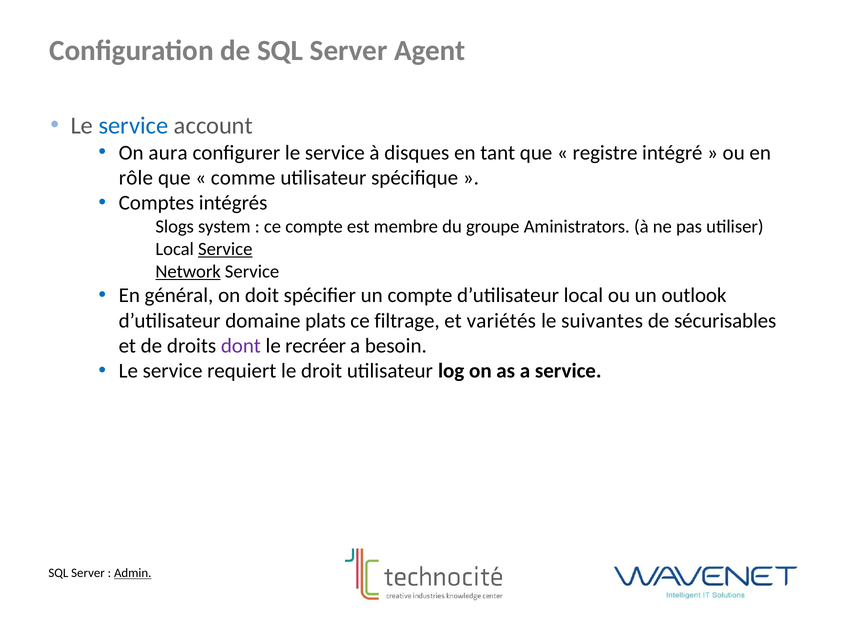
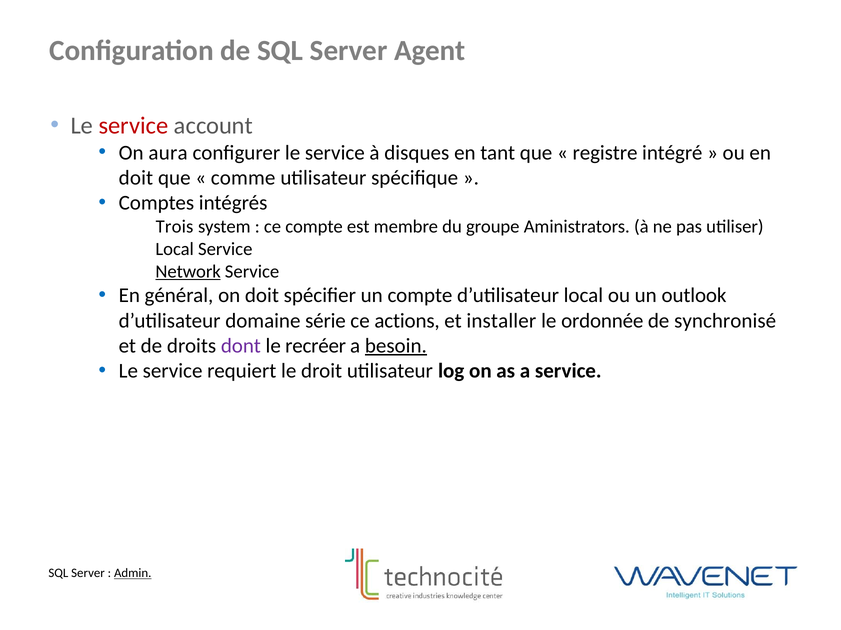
service colour: blue -> red (133, 126)
rôle: rôle -> doit (136, 178)
Slogs: Slogs -> Trois (175, 227)
Service underline: present -> none (225, 249)
plats: plats -> série (325, 321)
filtrage: filtrage -> actions (407, 321)
variétés: variétés -> installer (501, 321)
suivantes: suivantes -> ordonnée (602, 321)
sécurisables: sécurisables -> synchronisé (725, 321)
besoin underline: none -> present (396, 346)
